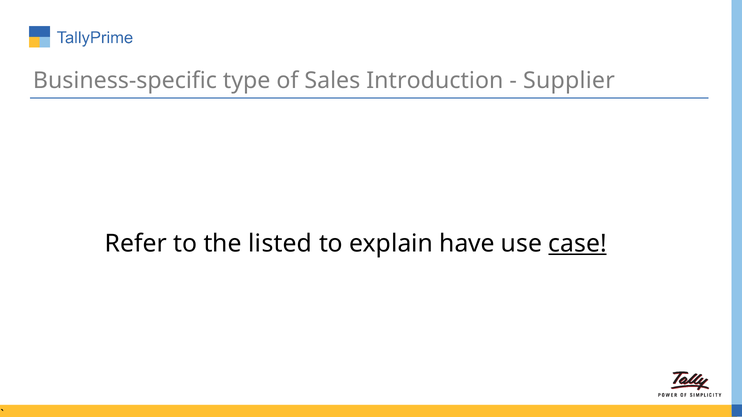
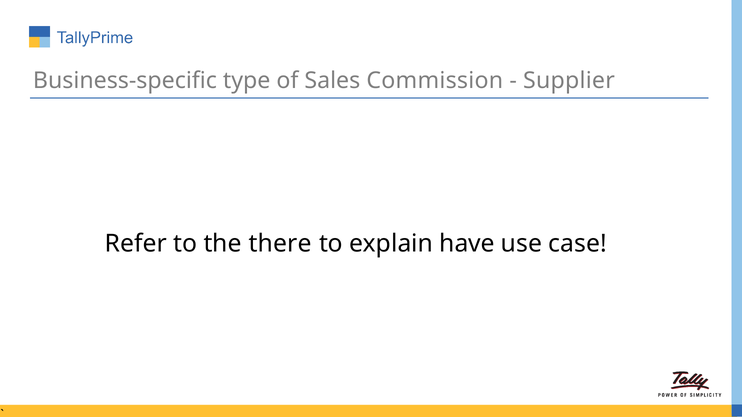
Introduction: Introduction -> Commission (435, 81)
listed: listed -> there (280, 244)
case underline: present -> none (578, 244)
